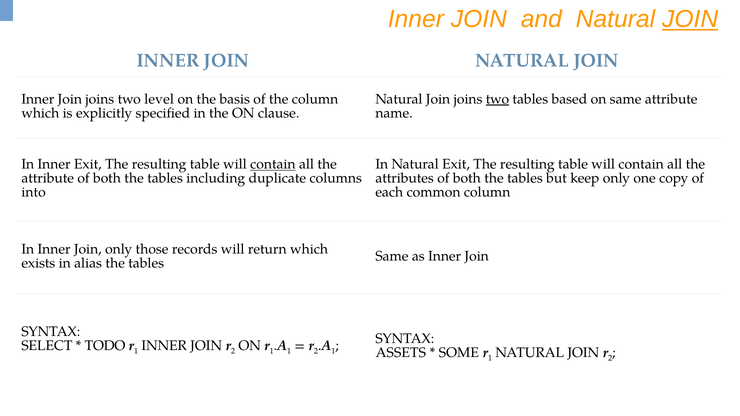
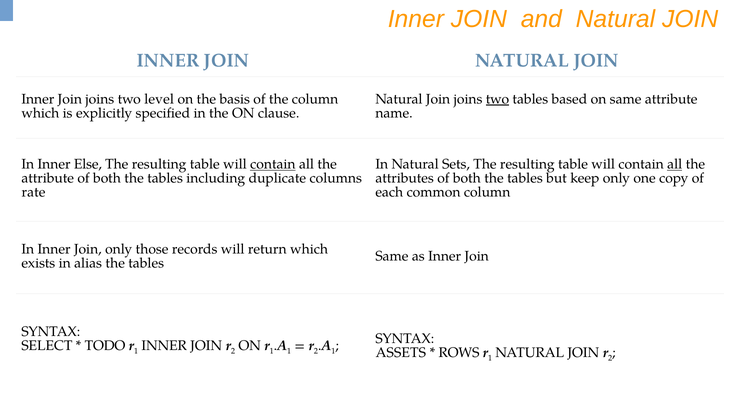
JOIN underline: present -> none (690, 19)
Inner Exit: Exit -> Else (88, 164)
Natural Exit: Exit -> Sets (456, 164)
all underline: none -> present (675, 164)
into: into -> rate (34, 192)
SOME: SOME -> ROWS (459, 353)
